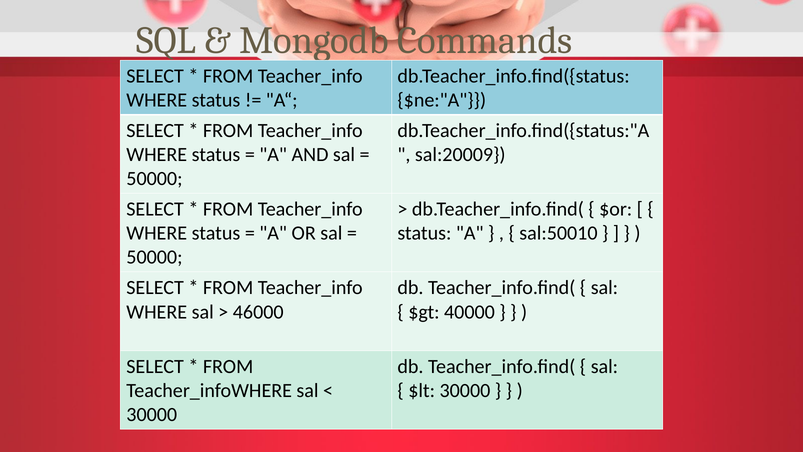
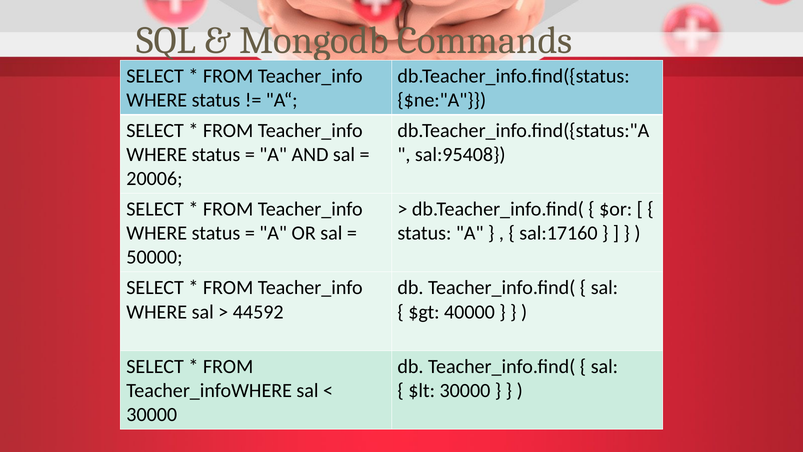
sal:20009: sal:20009 -> sal:95408 (460, 155)
50000: 50000 -> 20006 (154, 179)
sal:50010: sal:50010 -> sal:17160 (558, 233)
46000: 46000 -> 44592 (258, 312)
